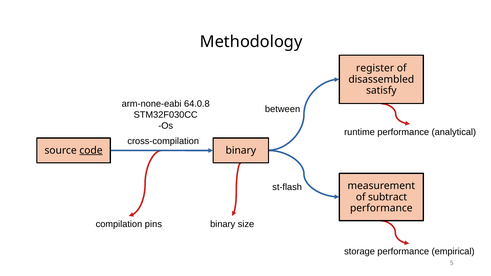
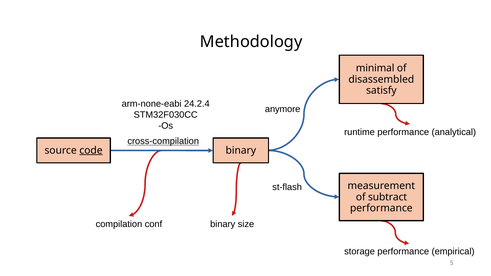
register: register -> minimal (375, 68)
64.0.8: 64.0.8 -> 24.2.4 (197, 104)
between: between -> anymore (283, 109)
cross-compilation underline: none -> present (163, 141)
pins: pins -> conf (153, 224)
